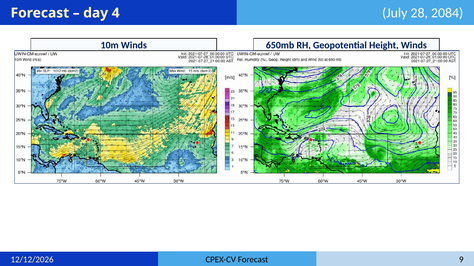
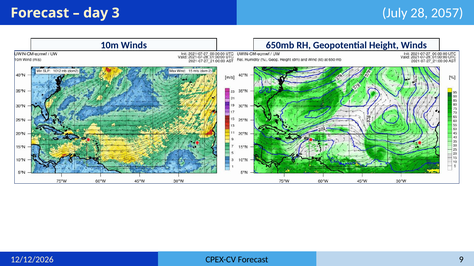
4: 4 -> 3 (116, 13)
2084: 2084 -> 2057 (447, 13)
